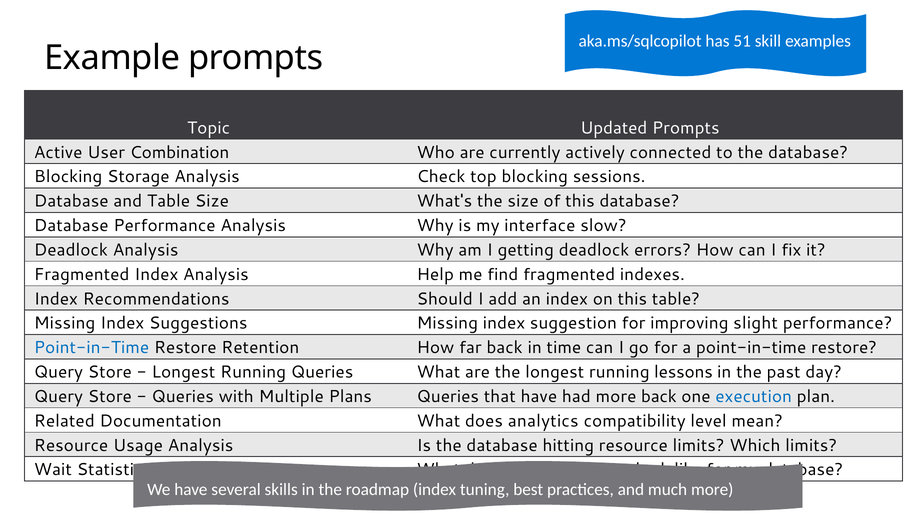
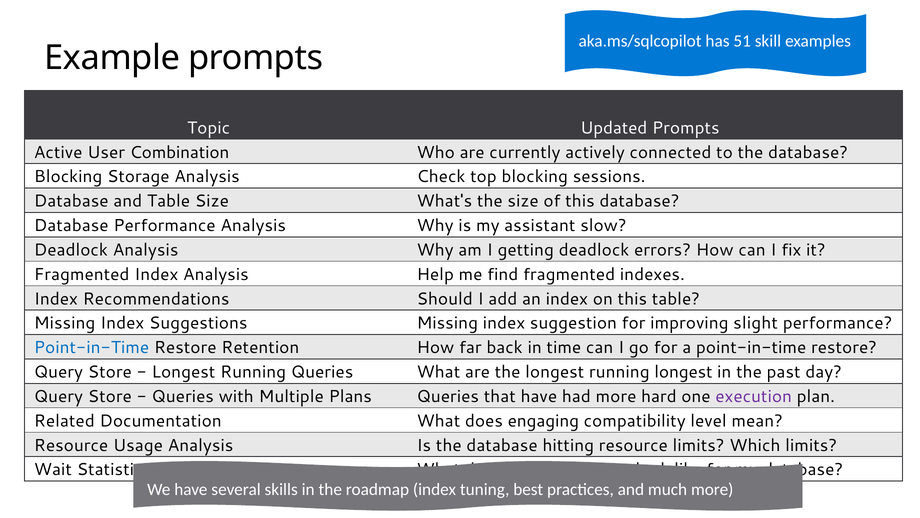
interface: interface -> assistant (540, 225)
running lessons: lessons -> longest (683, 372)
more back: back -> hard (659, 396)
execution colour: blue -> purple (754, 396)
analytics: analytics -> engaging (543, 421)
